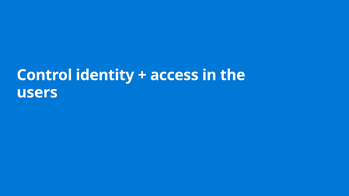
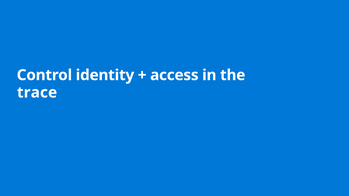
users: users -> trace (37, 93)
